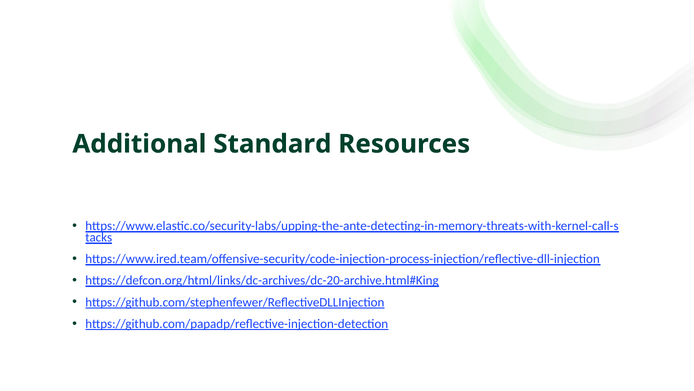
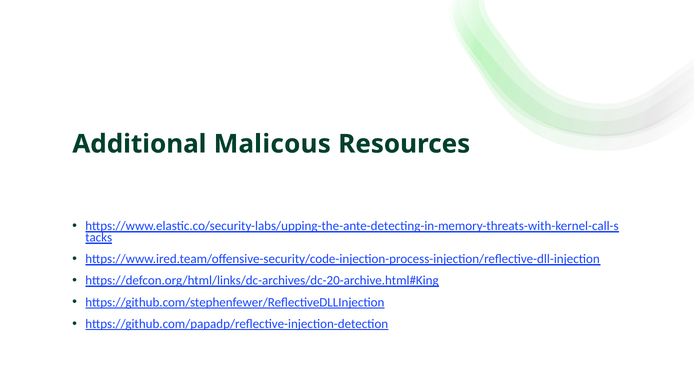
Standard: Standard -> Malicous (272, 144)
